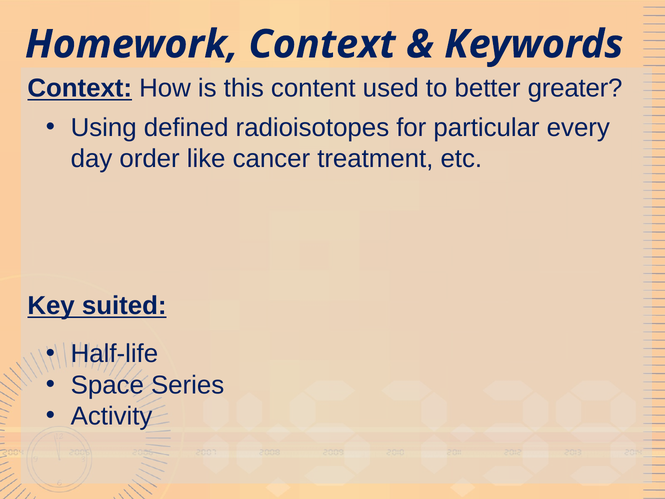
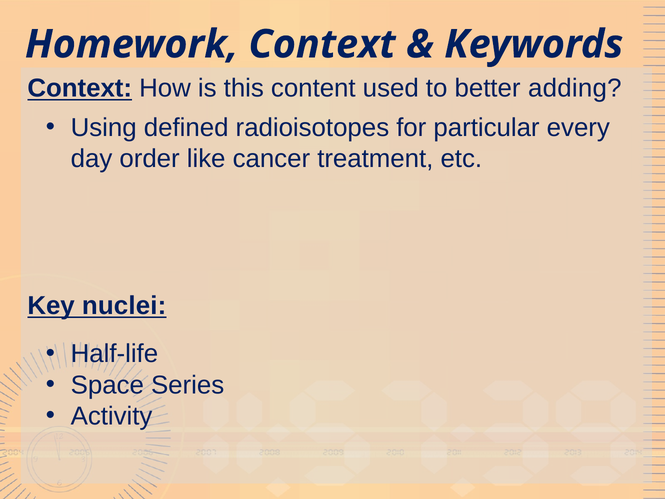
greater: greater -> adding (575, 88)
suited: suited -> nuclei (124, 306)
